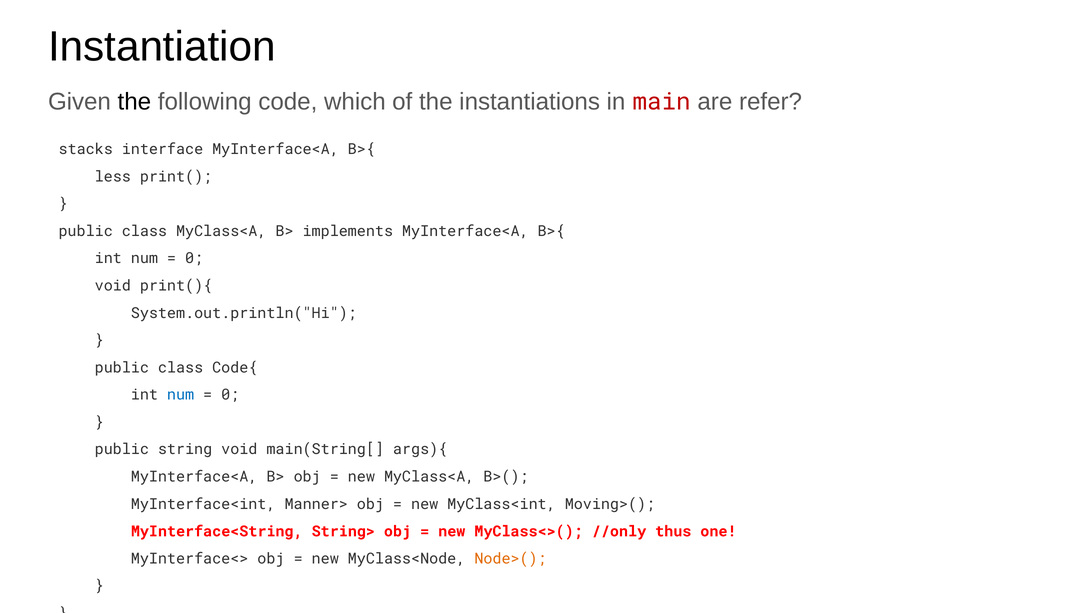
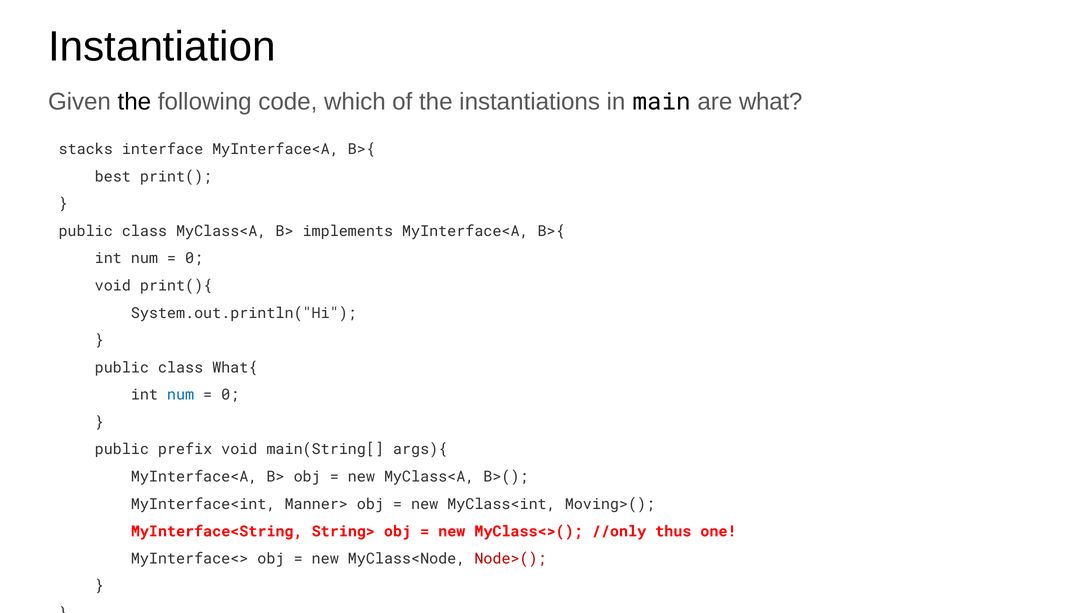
main colour: red -> black (662, 101)
refer: refer -> what (771, 101)
less: less -> best (113, 176)
Code{: Code{ -> What{ (235, 367)
string: string -> prefix (185, 449)
Node>( colour: orange -> red (511, 558)
